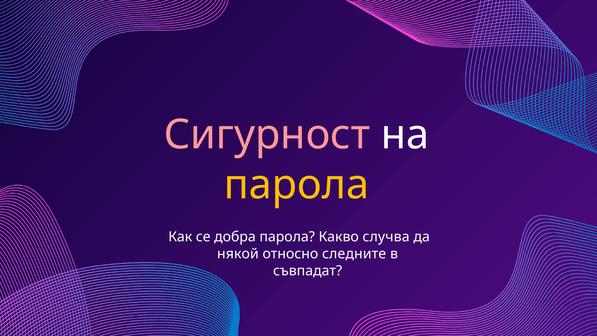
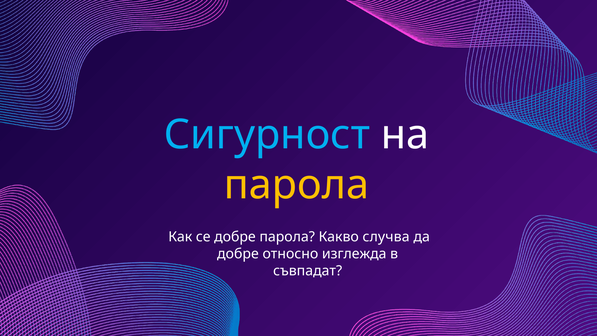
Сигурност colour: pink -> light blue (267, 135)
се добра: добра -> добре (235, 237)
някой: някой -> добре (238, 254)
следните: следните -> изглежда (354, 254)
